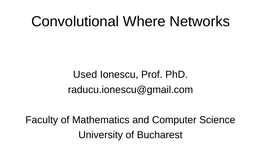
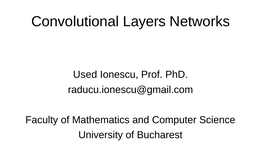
Where: Where -> Layers (144, 21)
